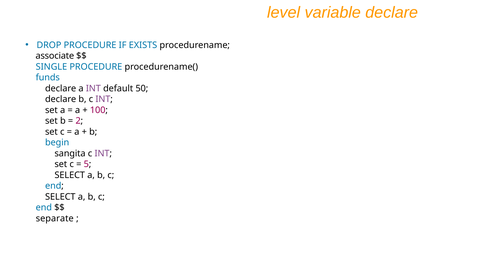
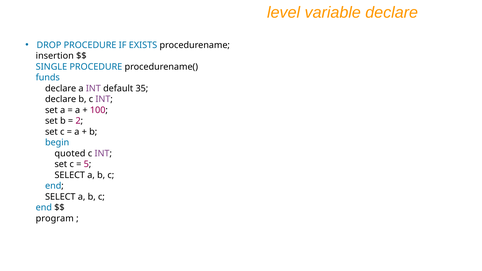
associate: associate -> insertion (55, 56)
50: 50 -> 35 (142, 88)
sangita: sangita -> quoted (70, 154)
separate: separate -> program (55, 219)
